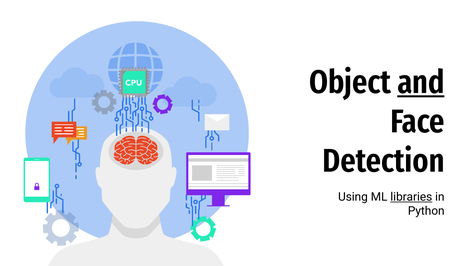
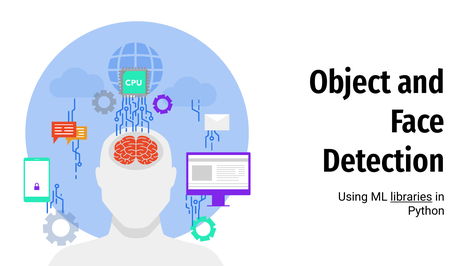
and underline: present -> none (421, 82)
